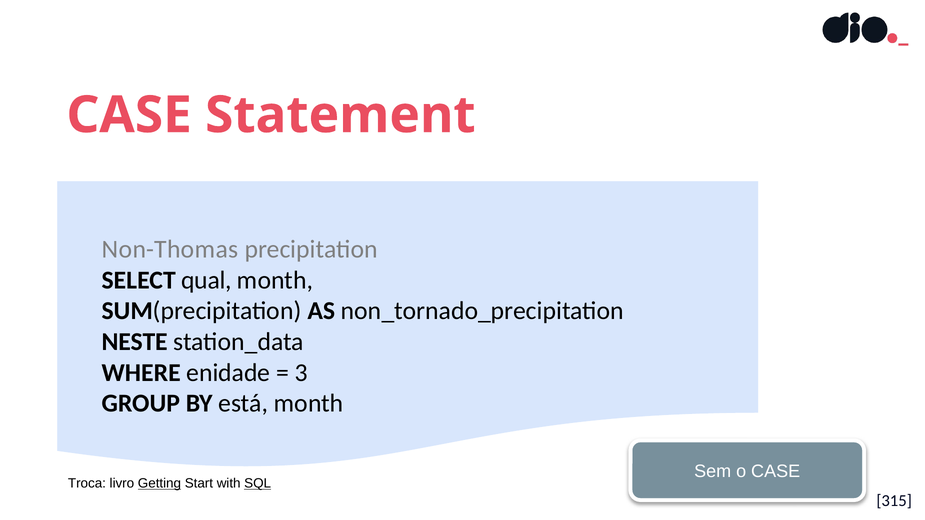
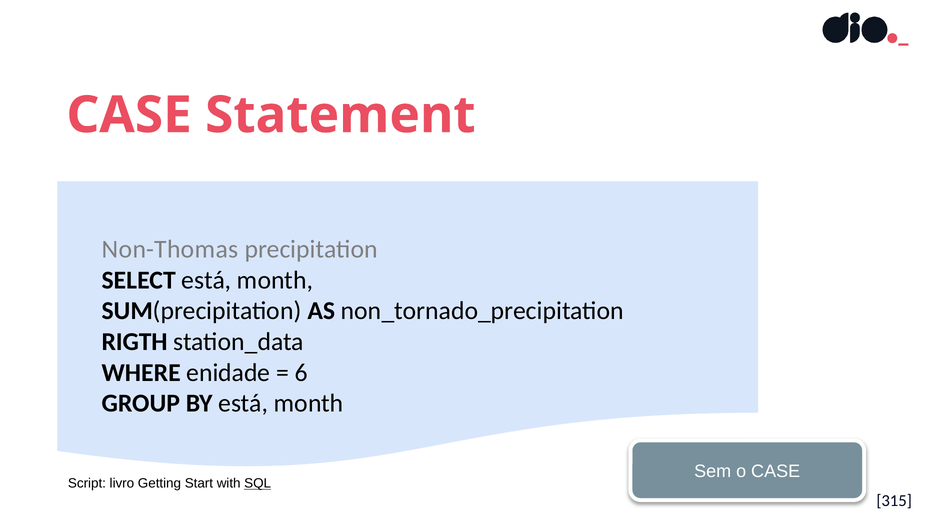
SELECT qual: qual -> está (206, 280)
NESTE: NESTE -> RIGTH (135, 342)
3: 3 -> 6 (301, 373)
Troca: Troca -> Script (87, 484)
Getting underline: present -> none (159, 484)
